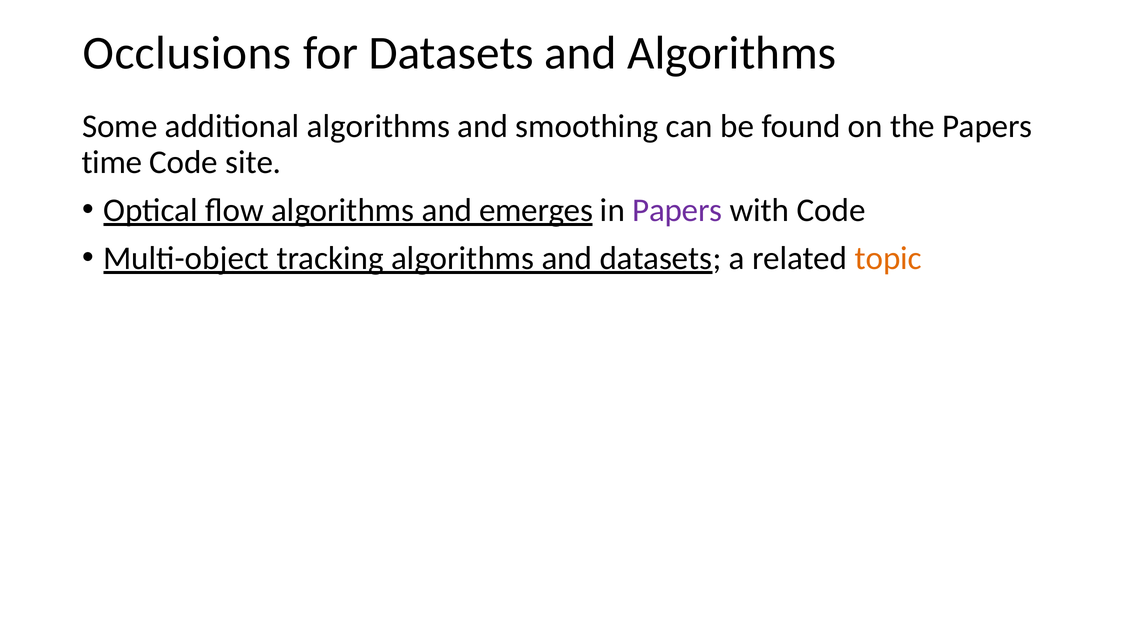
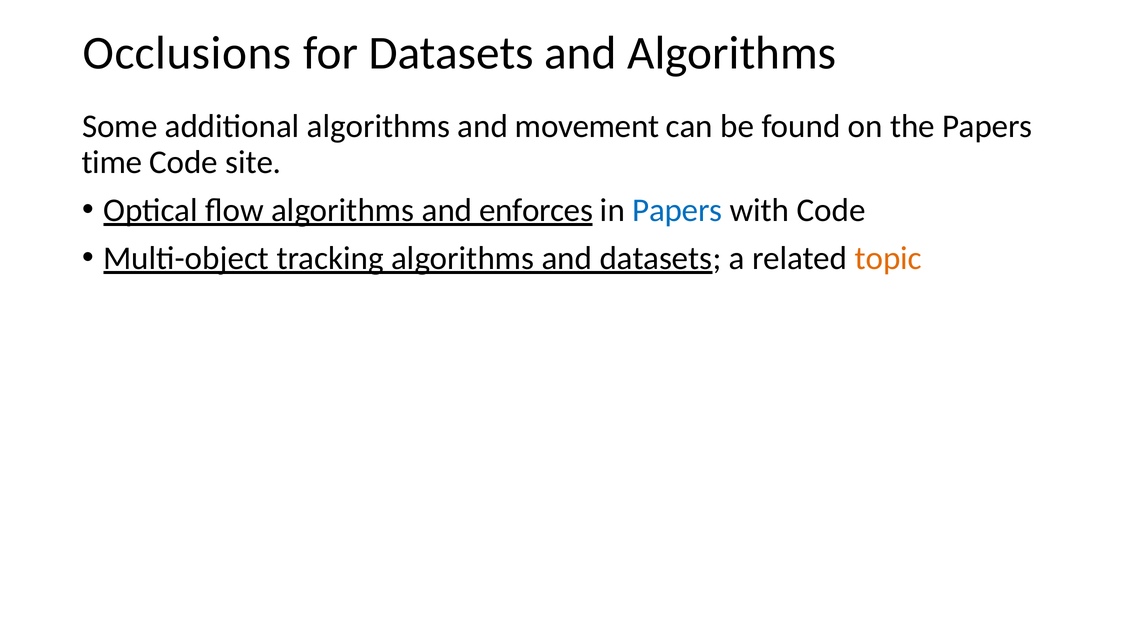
smoothing: smoothing -> movement (587, 127)
emerges: emerges -> enforces (536, 210)
Papers colour: purple -> blue (677, 210)
